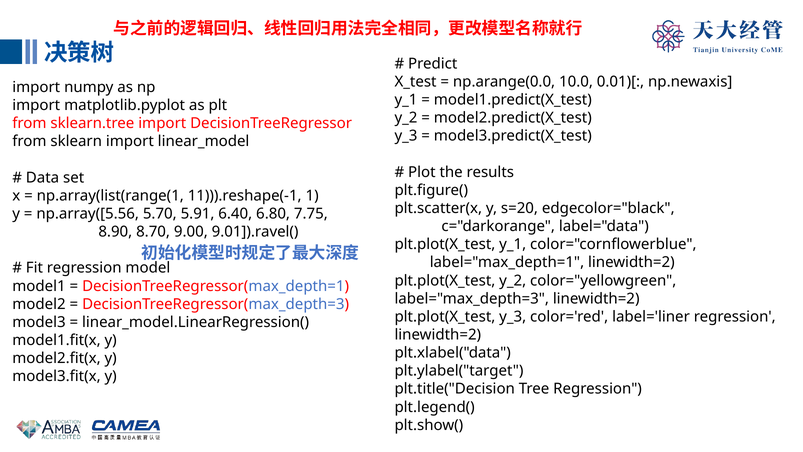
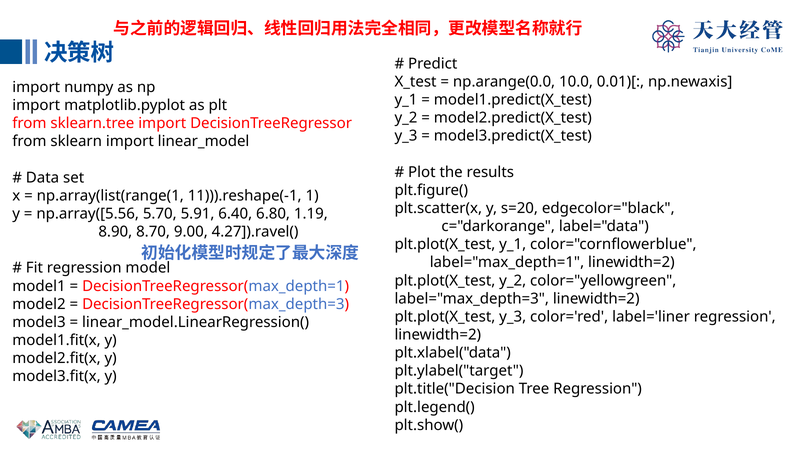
7.75: 7.75 -> 1.19 (311, 214)
9.01]).ravel(: 9.01]).ravel( -> 4.27]).ravel( (255, 232)
